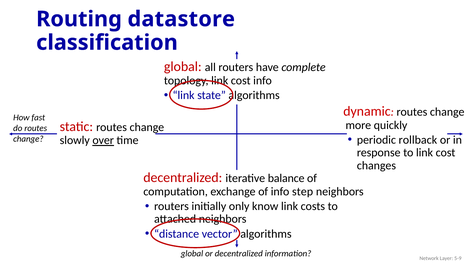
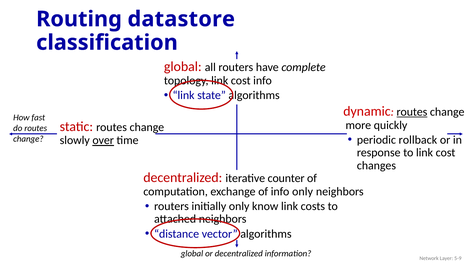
routes underline: none -> present (412, 112)
balance: balance -> counter (286, 178)
info step: step -> only (303, 191)
